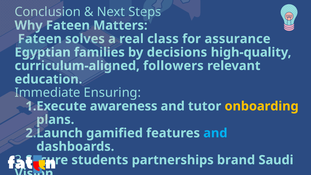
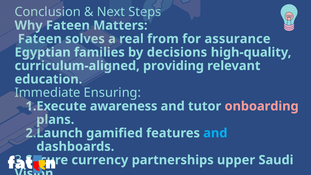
class: class -> from (163, 39)
followers: followers -> providing (173, 66)
onboarding colour: yellow -> pink (262, 106)
students: students -> currency (100, 160)
brand: brand -> upper (236, 160)
